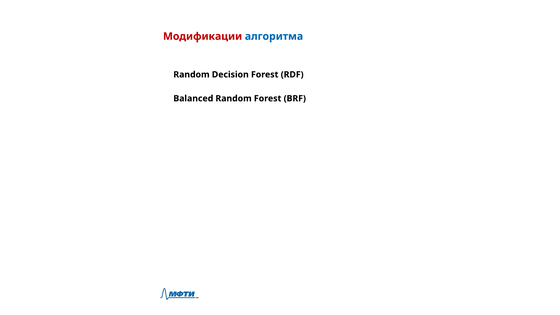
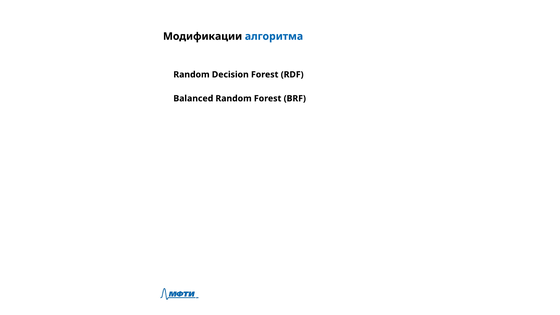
Модификации colour: red -> black (203, 36)
